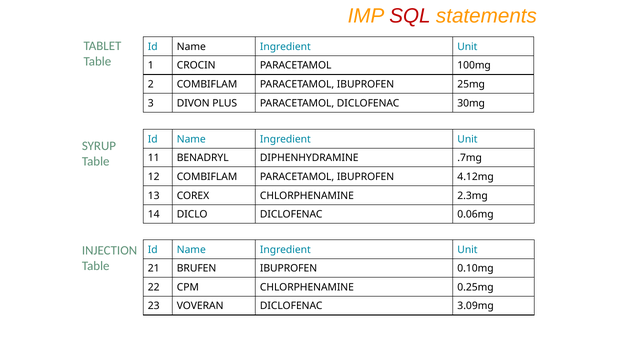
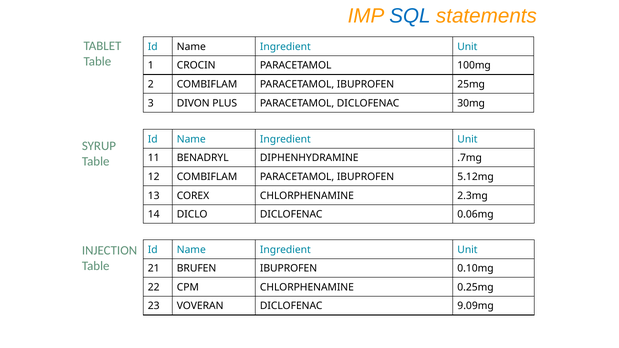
SQL colour: red -> blue (410, 16)
4.12mg: 4.12mg -> 5.12mg (476, 177)
3.09mg: 3.09mg -> 9.09mg (476, 306)
